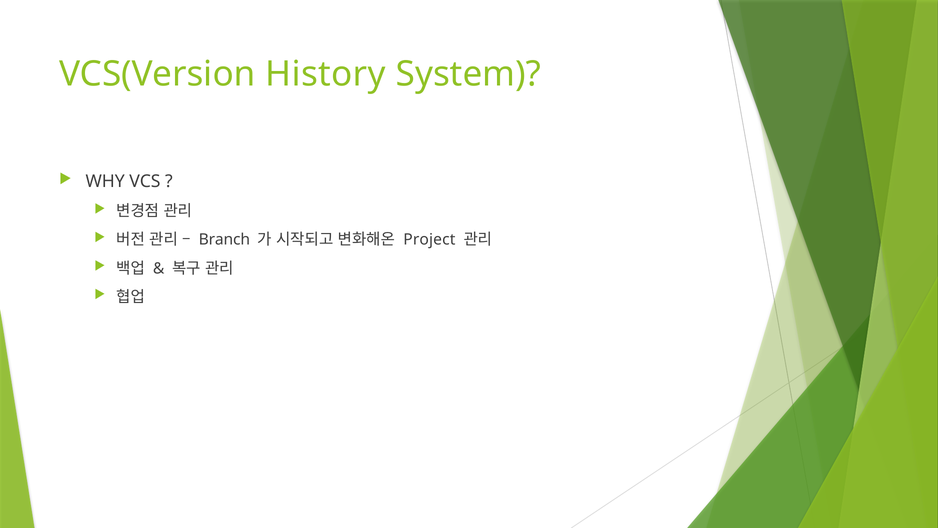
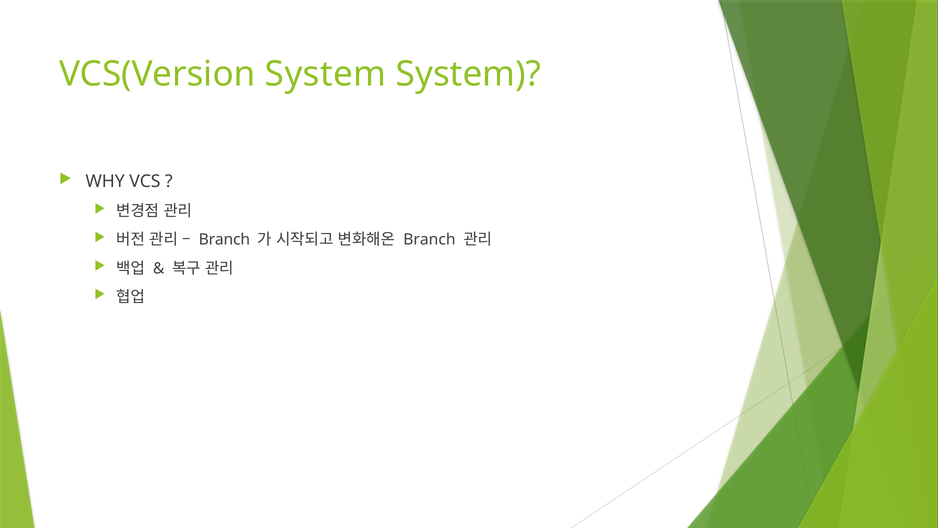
VCS(Version History: History -> System (326, 74)
Project: Project -> Branch (429, 240)
